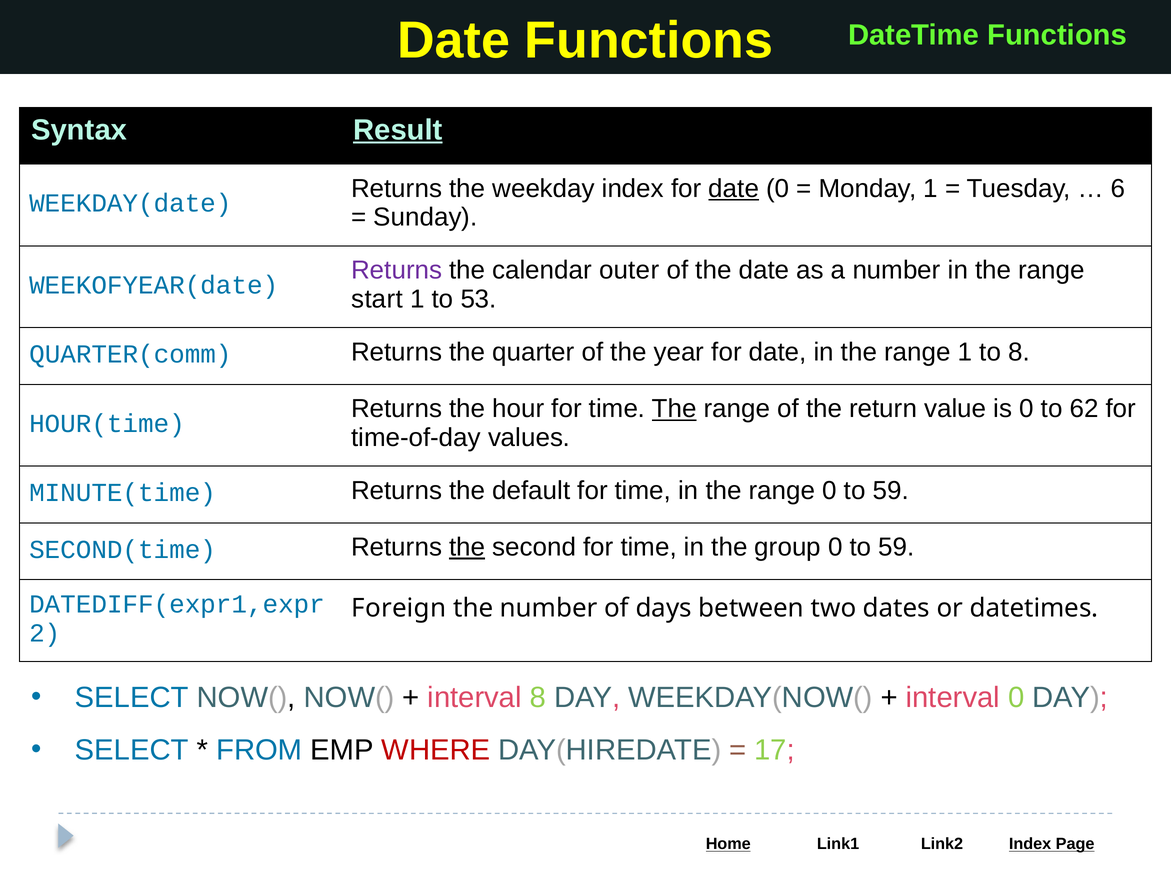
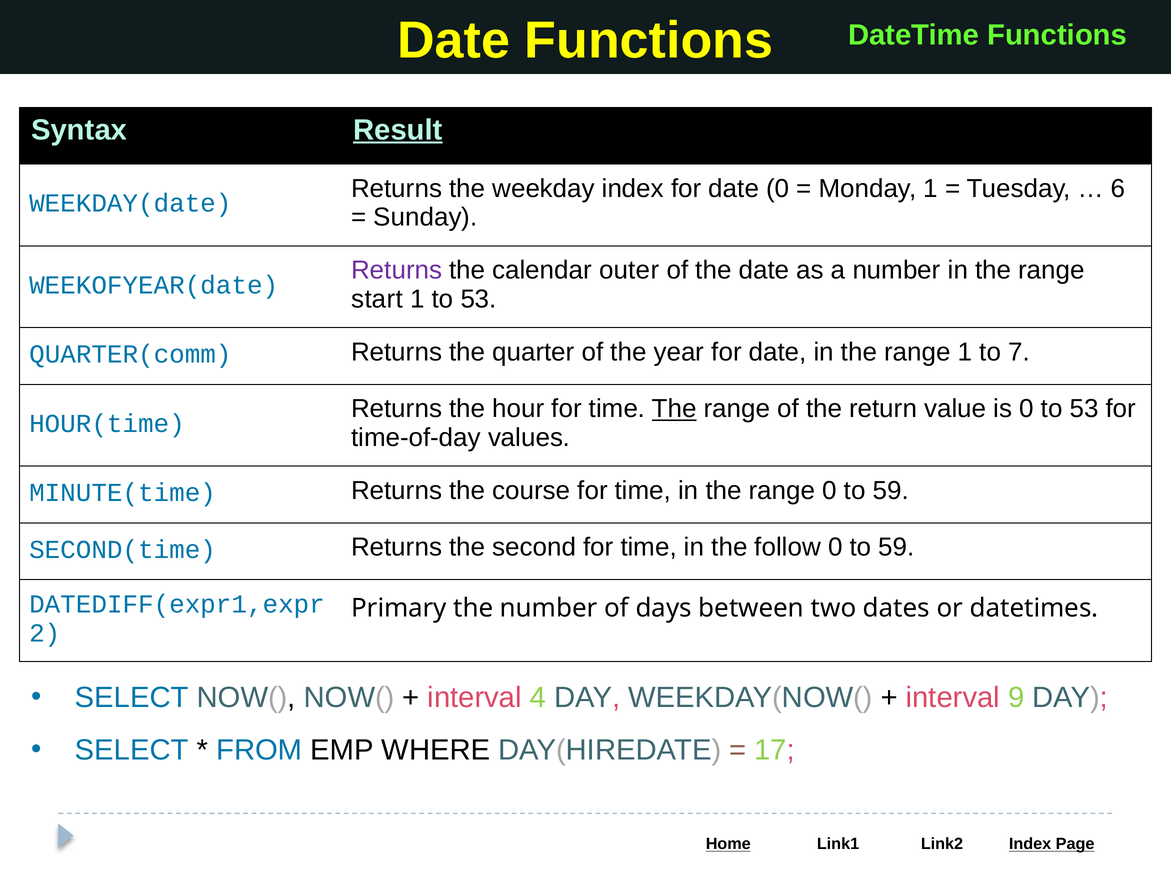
date underline: present -> none (734, 189)
to 8: 8 -> 7 (1019, 352)
0 to 62: 62 -> 53 (1084, 409)
default: default -> course (531, 491)
the underline: present -> none (467, 548)
group: group -> follow (788, 548)
Foreign: Foreign -> Primary (399, 608)
interval 8: 8 -> 4 (538, 698)
interval 0: 0 -> 9 (1016, 698)
WHERE colour: red -> black (436, 750)
